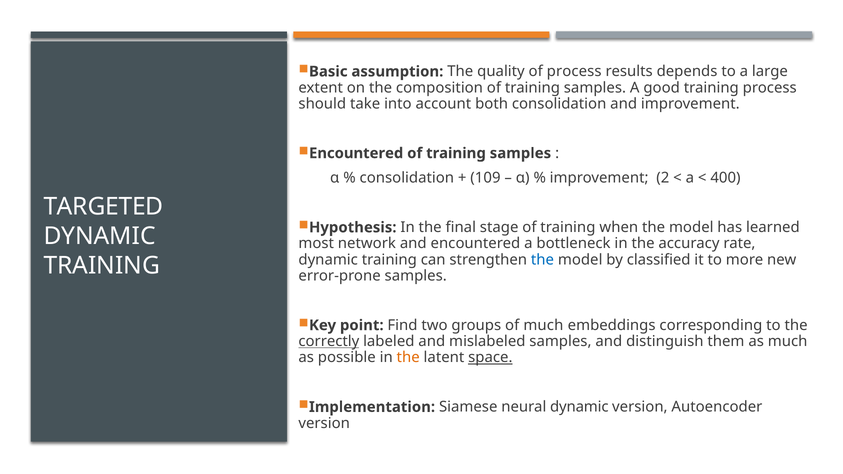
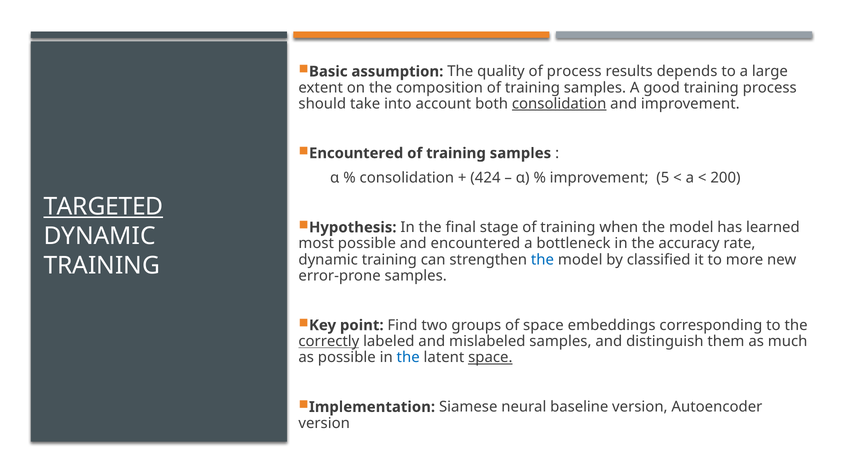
consolidation underline: none -> present (559, 104)
109: 109 -> 424 (485, 178)
2: 2 -> 5 (663, 178)
400: 400 -> 200 (725, 178)
TARGETED underline: none -> present (104, 207)
most network: network -> possible (367, 244)
of much: much -> space (543, 325)
the colour: orange -> blue (408, 358)
neural dynamic: dynamic -> baseline (579, 407)
